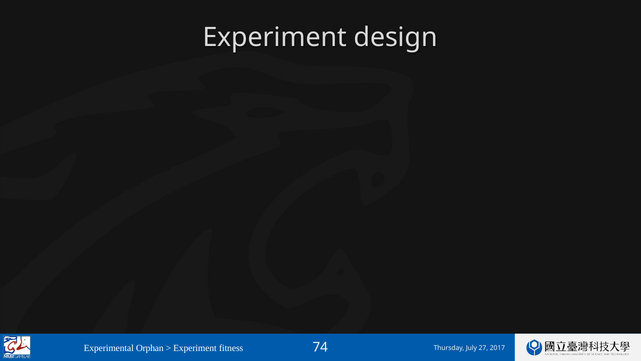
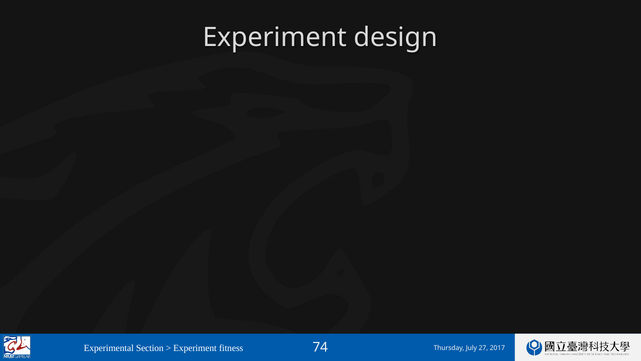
Orphan: Orphan -> Section (150, 348)
